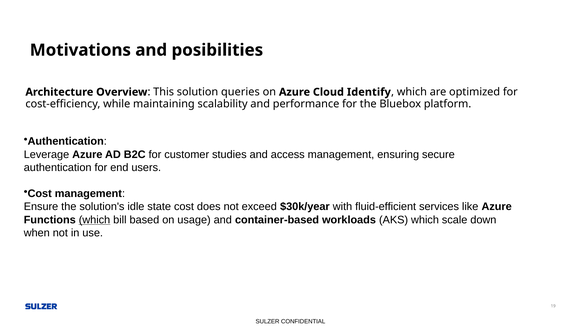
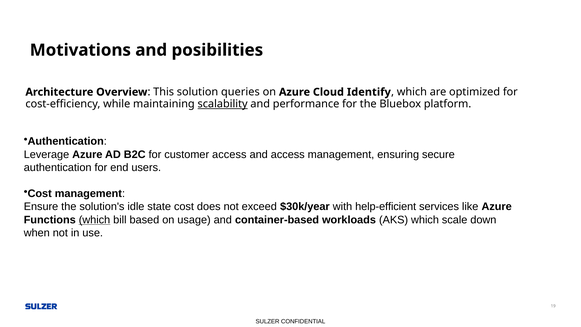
scalability underline: none -> present (223, 104)
customer studies: studies -> access (229, 154)
fluid-efficient: fluid-efficient -> help-efficient (386, 207)
